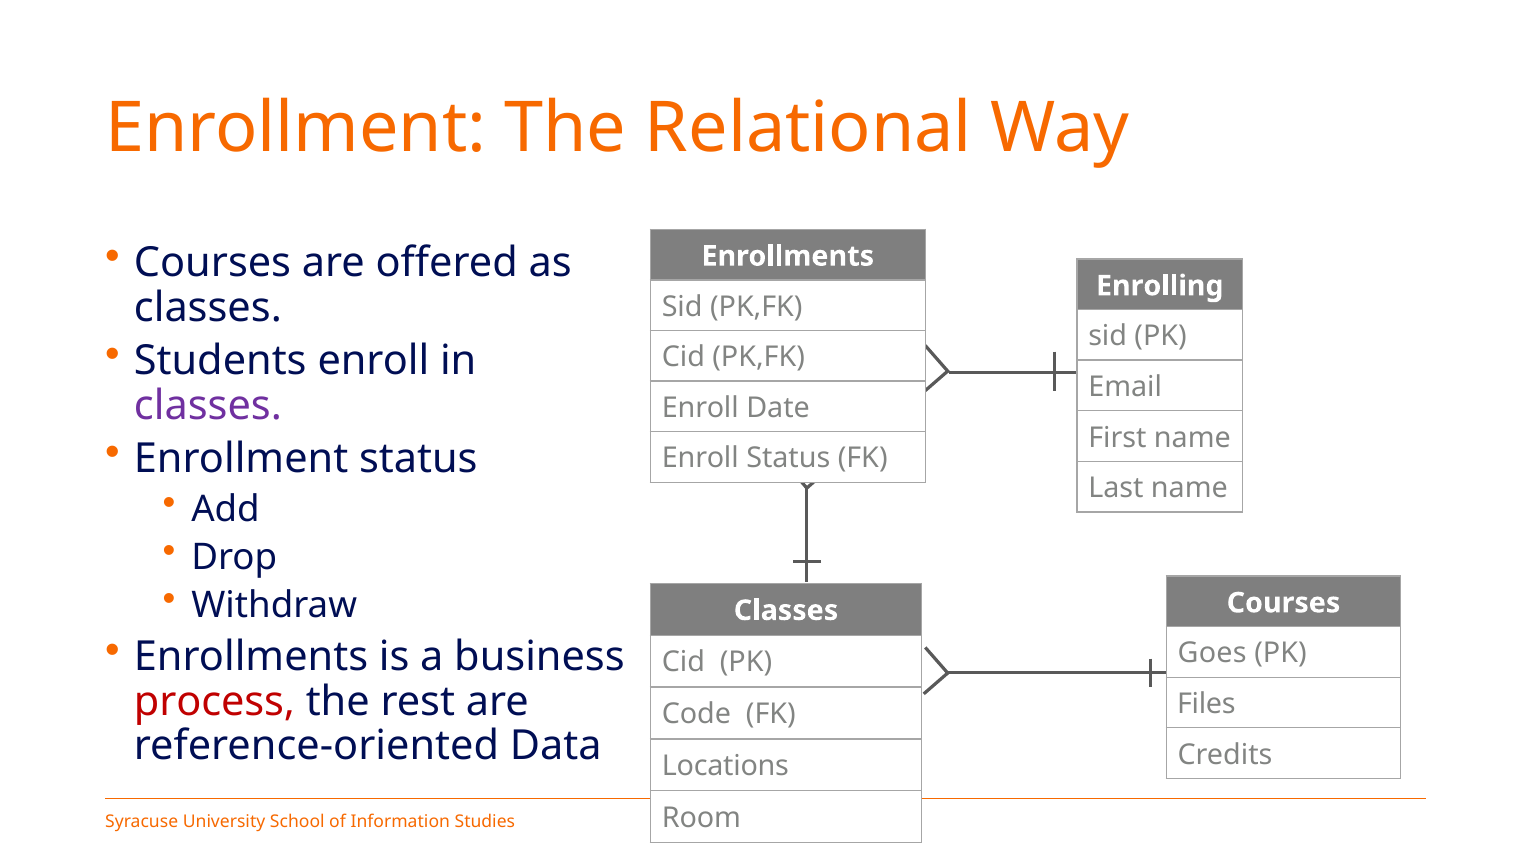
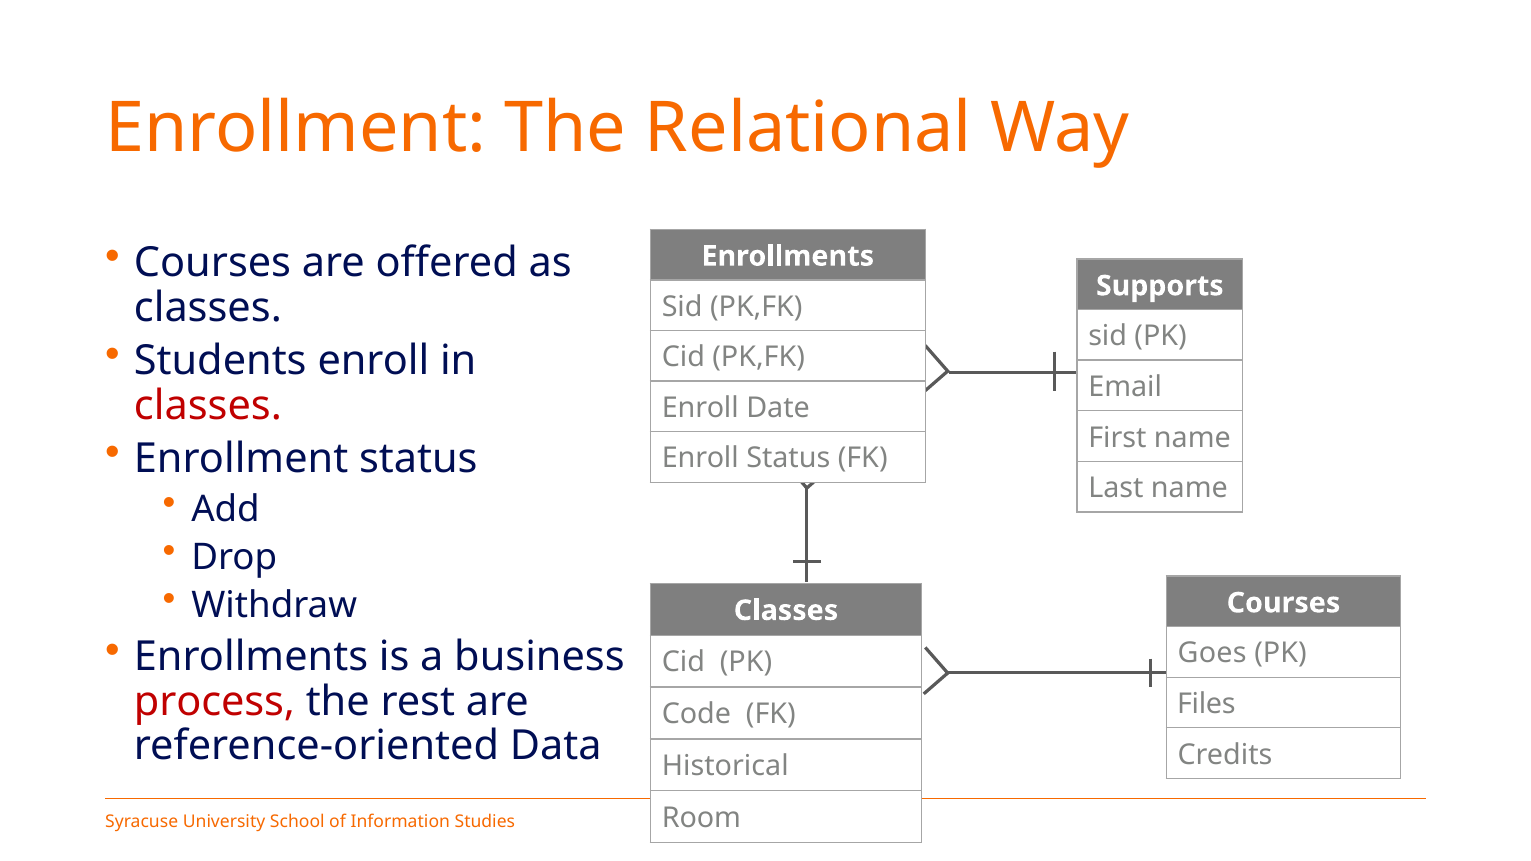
Enrolling: Enrolling -> Supports (1160, 286)
classes colour: purple -> red (208, 406)
Locations: Locations -> Historical (725, 766)
